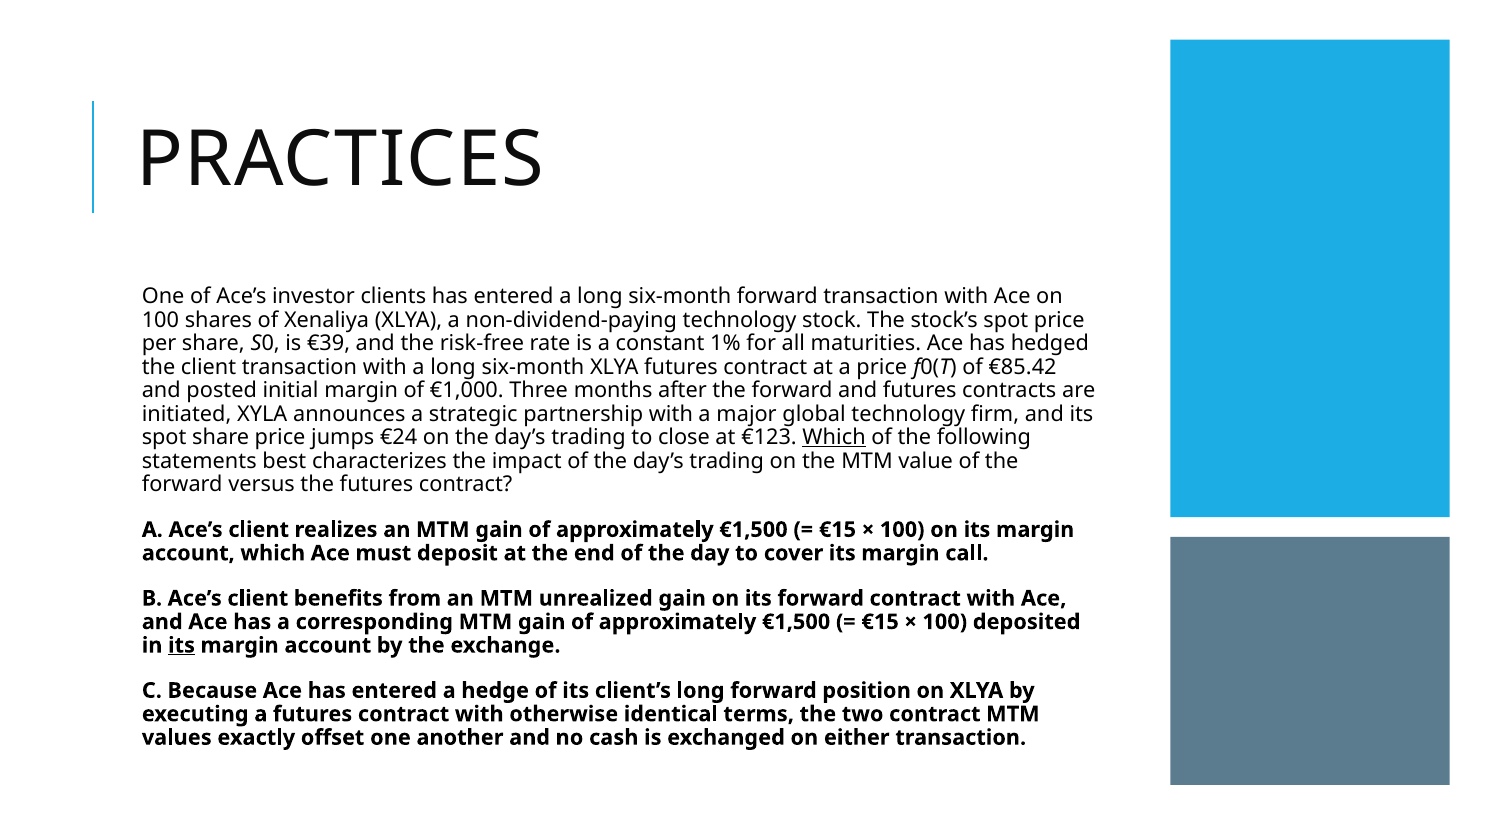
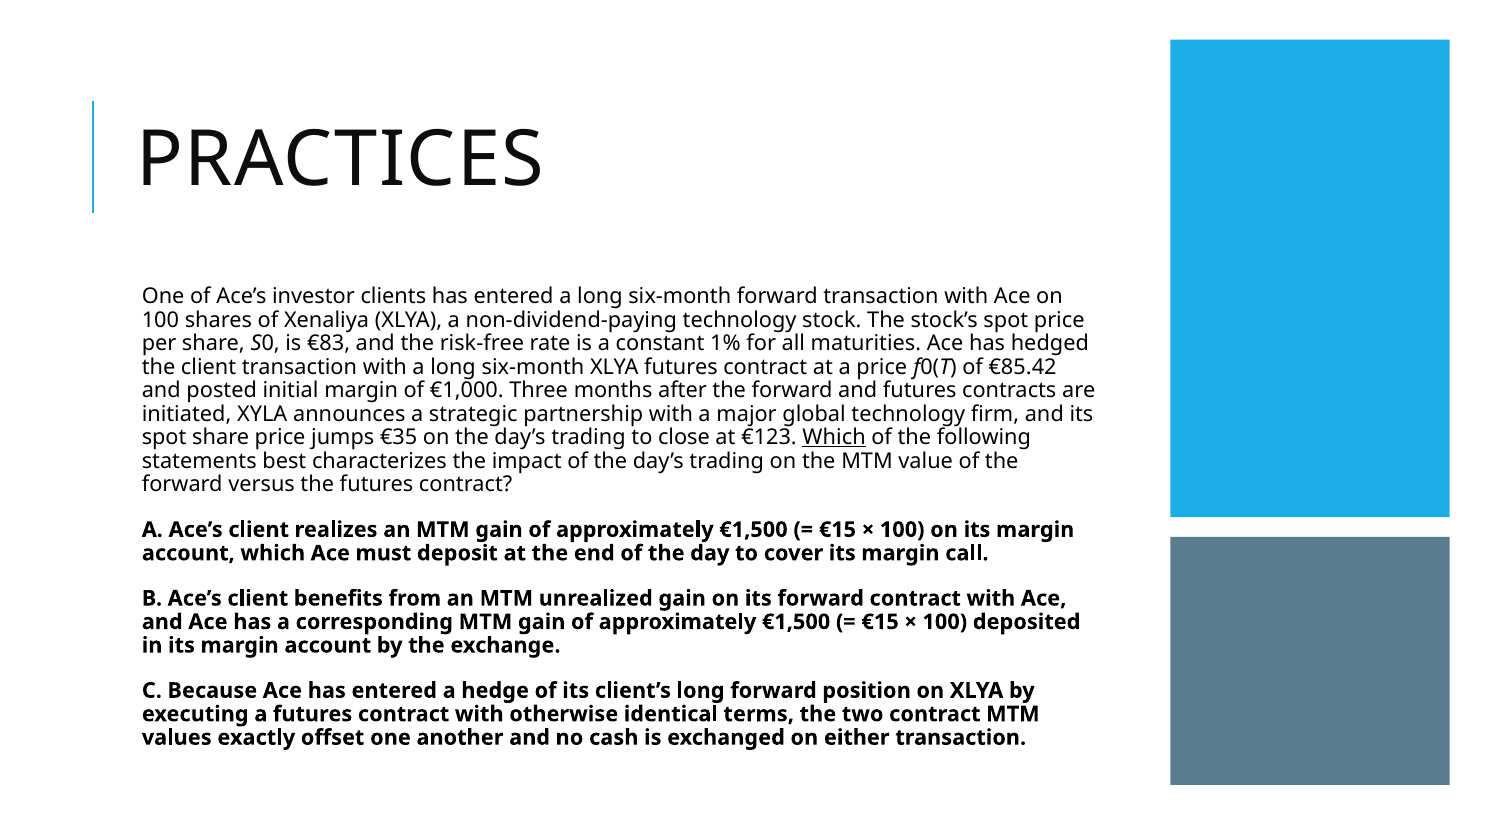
€39: €39 -> €83 (329, 343)
€24: €24 -> €35 (399, 437)
its underline: present -> none (181, 645)
